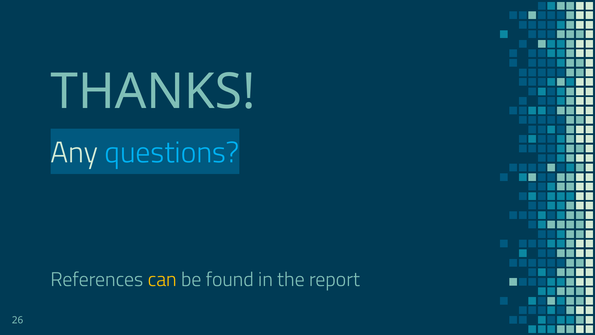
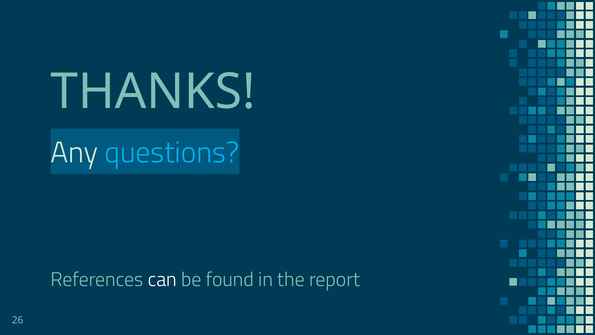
can colour: yellow -> white (162, 279)
